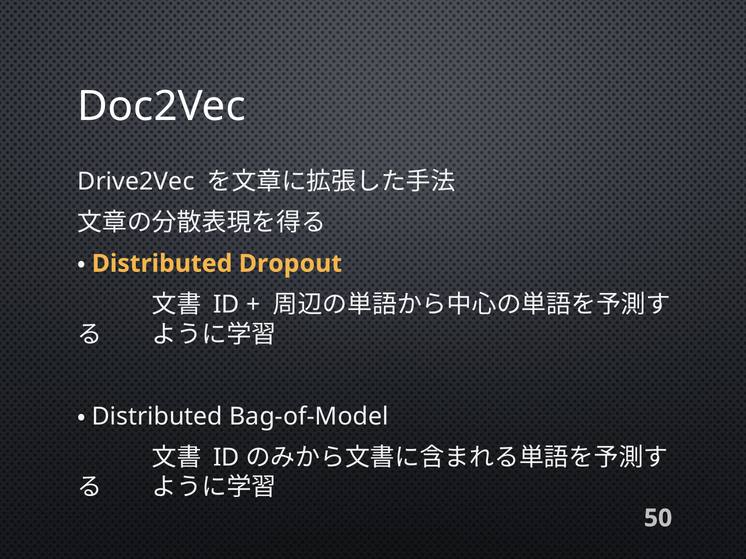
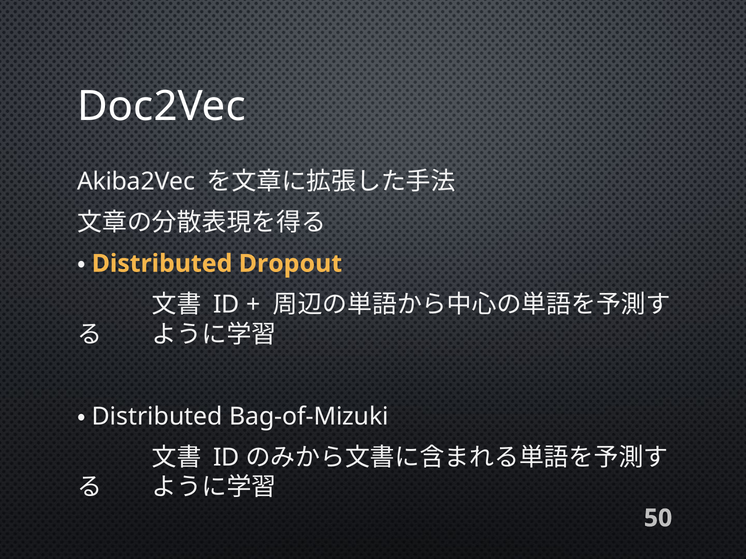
Drive2Vec: Drive2Vec -> Akiba2Vec (136, 182)
Bag-of-Model: Bag-of-Model -> Bag-of-Mizuki (309, 417)
